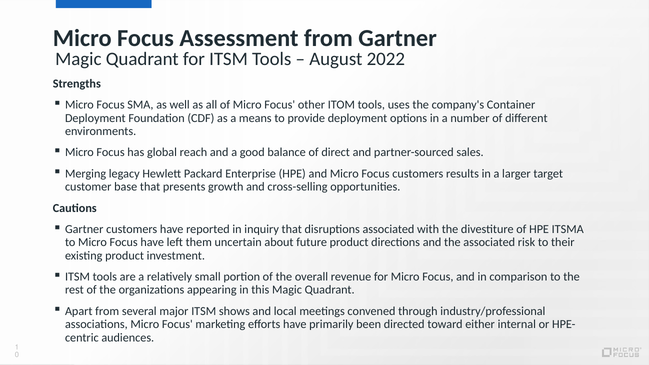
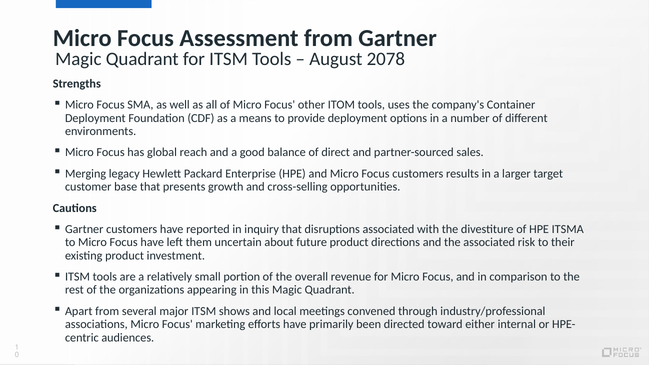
2022: 2022 -> 2078 (386, 59)
